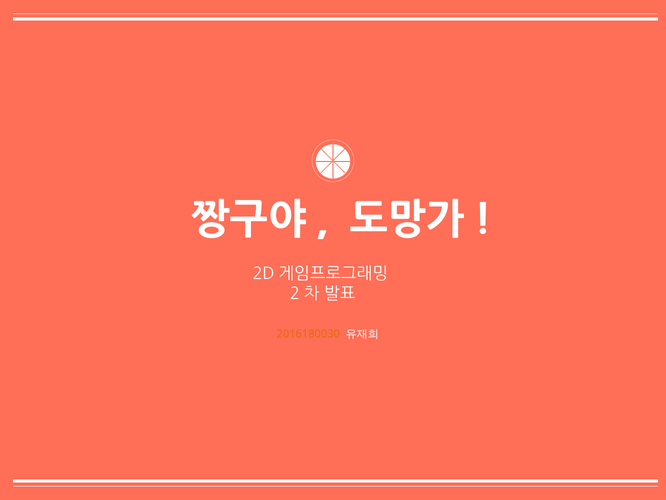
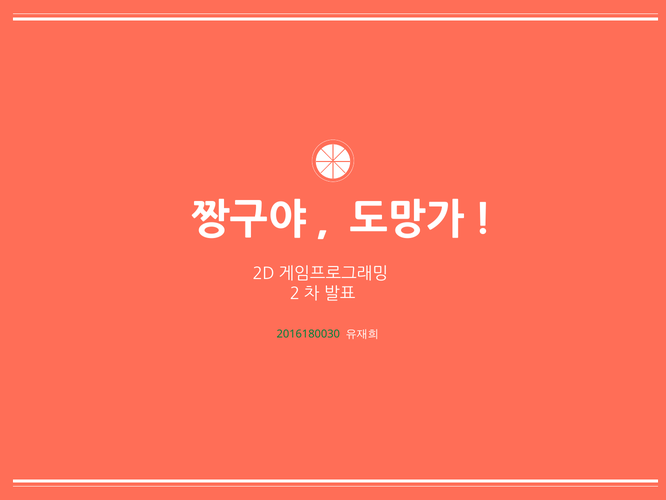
2016180030 colour: orange -> green (308, 334)
